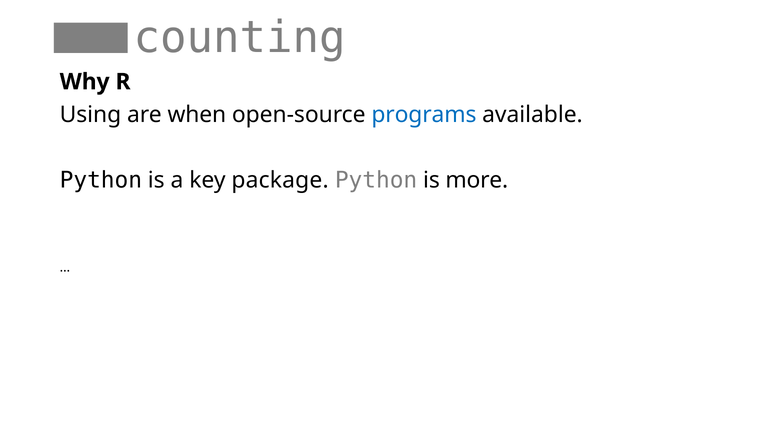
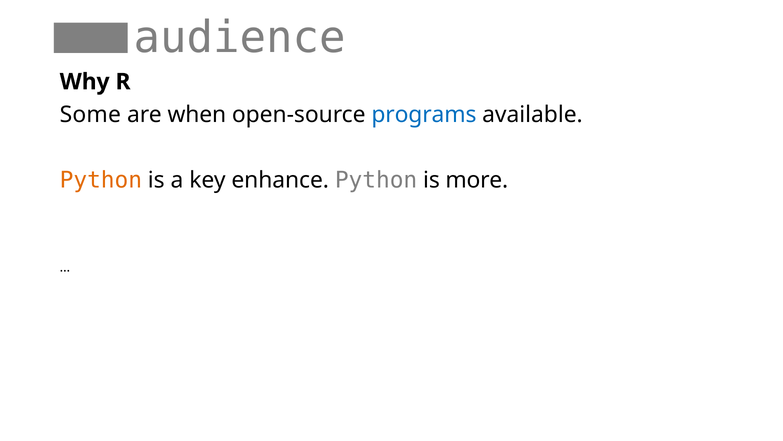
counting: counting -> audience (240, 38)
Using: Using -> Some (90, 114)
Python colour: black -> orange (101, 180)
package: package -> enhance (280, 180)
